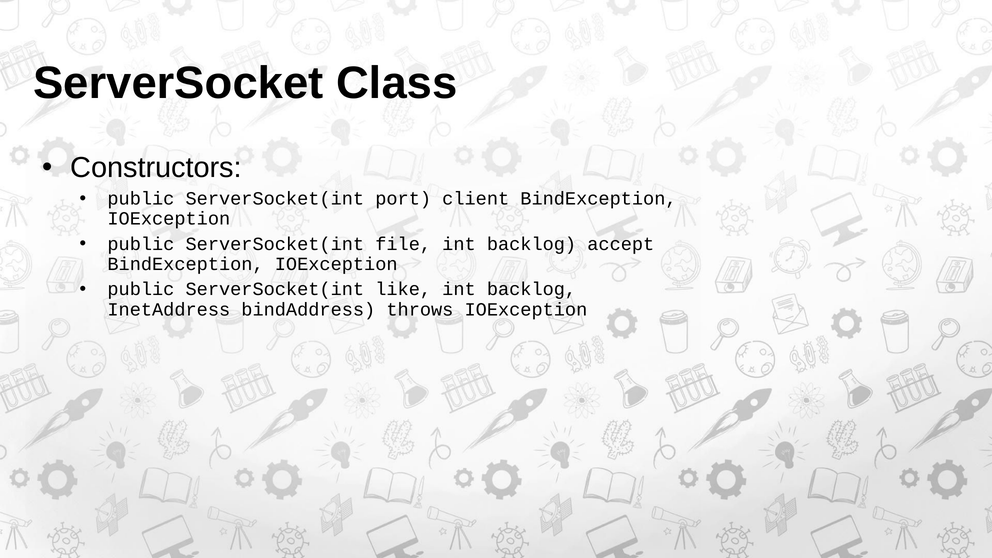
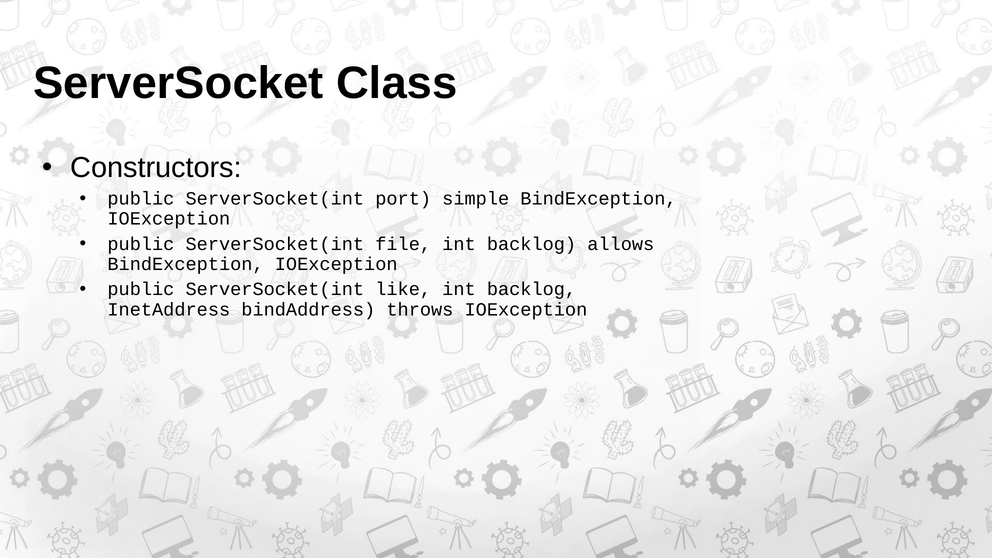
client: client -> simple (476, 199)
accept: accept -> allows (621, 244)
